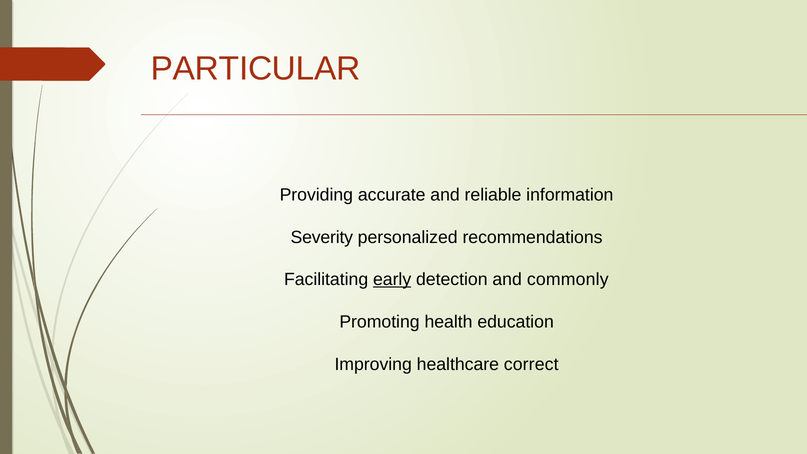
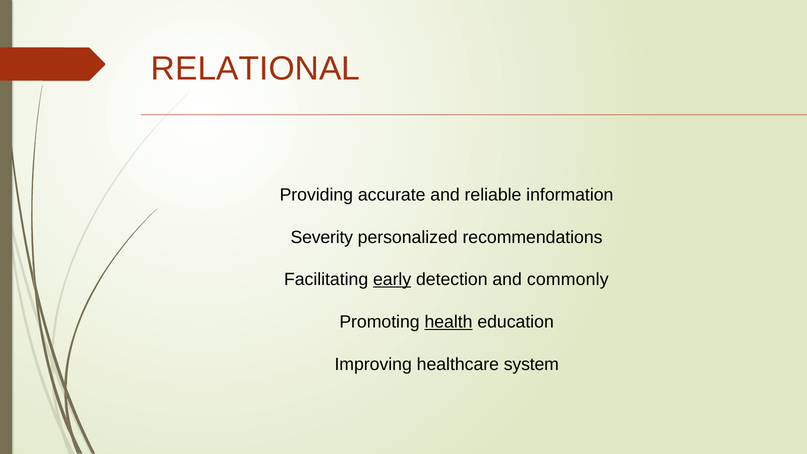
PARTICULAR: PARTICULAR -> RELATIONAL (256, 69)
health underline: none -> present (449, 322)
correct: correct -> system (531, 364)
